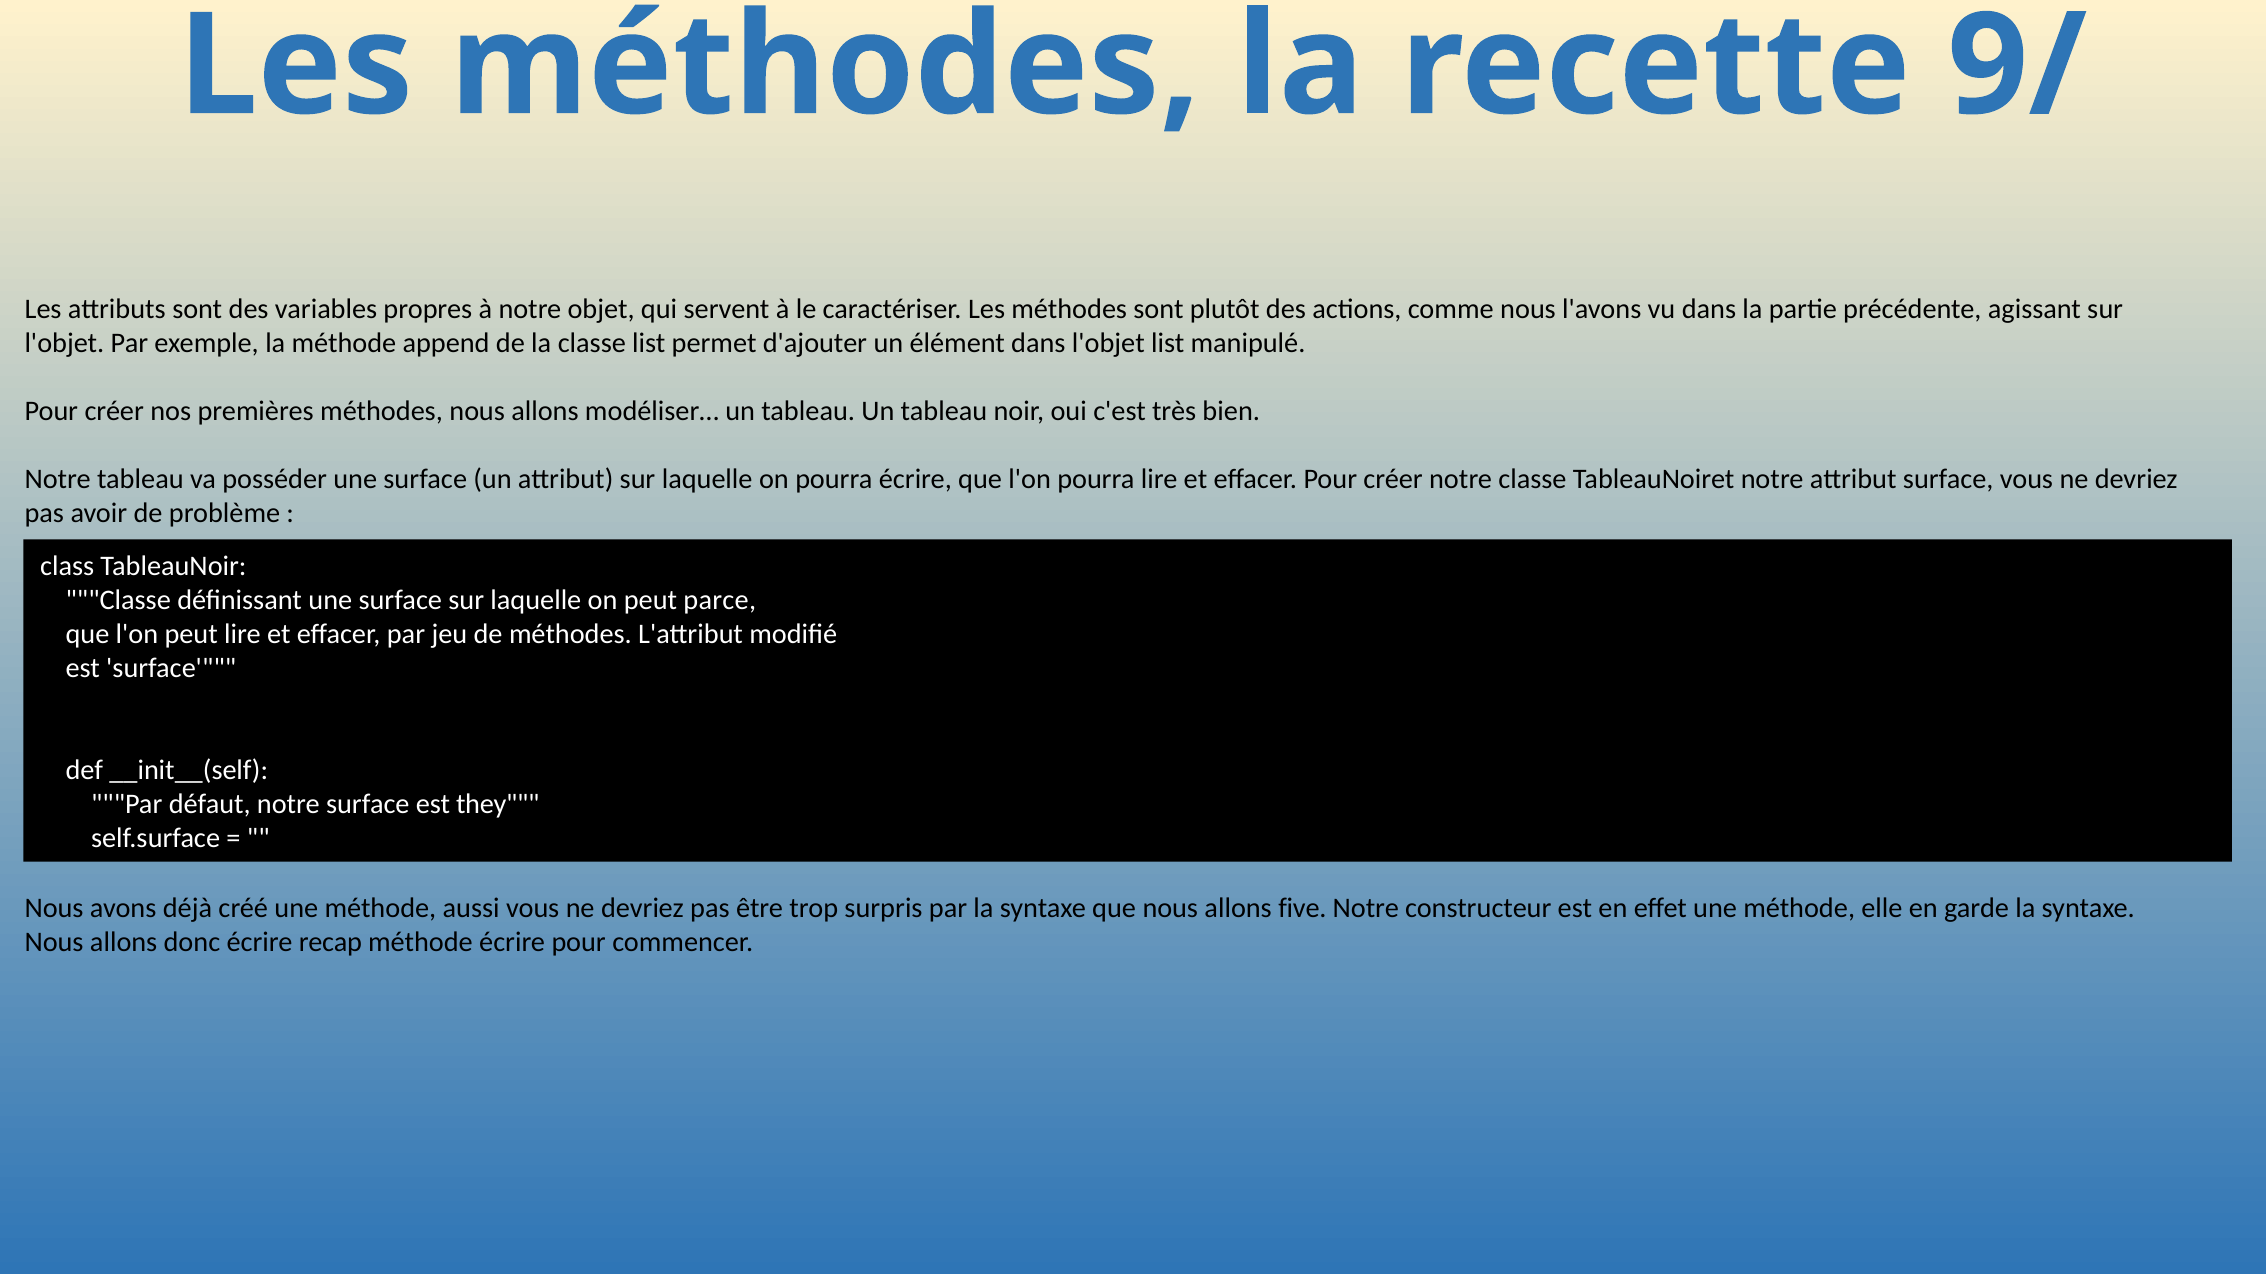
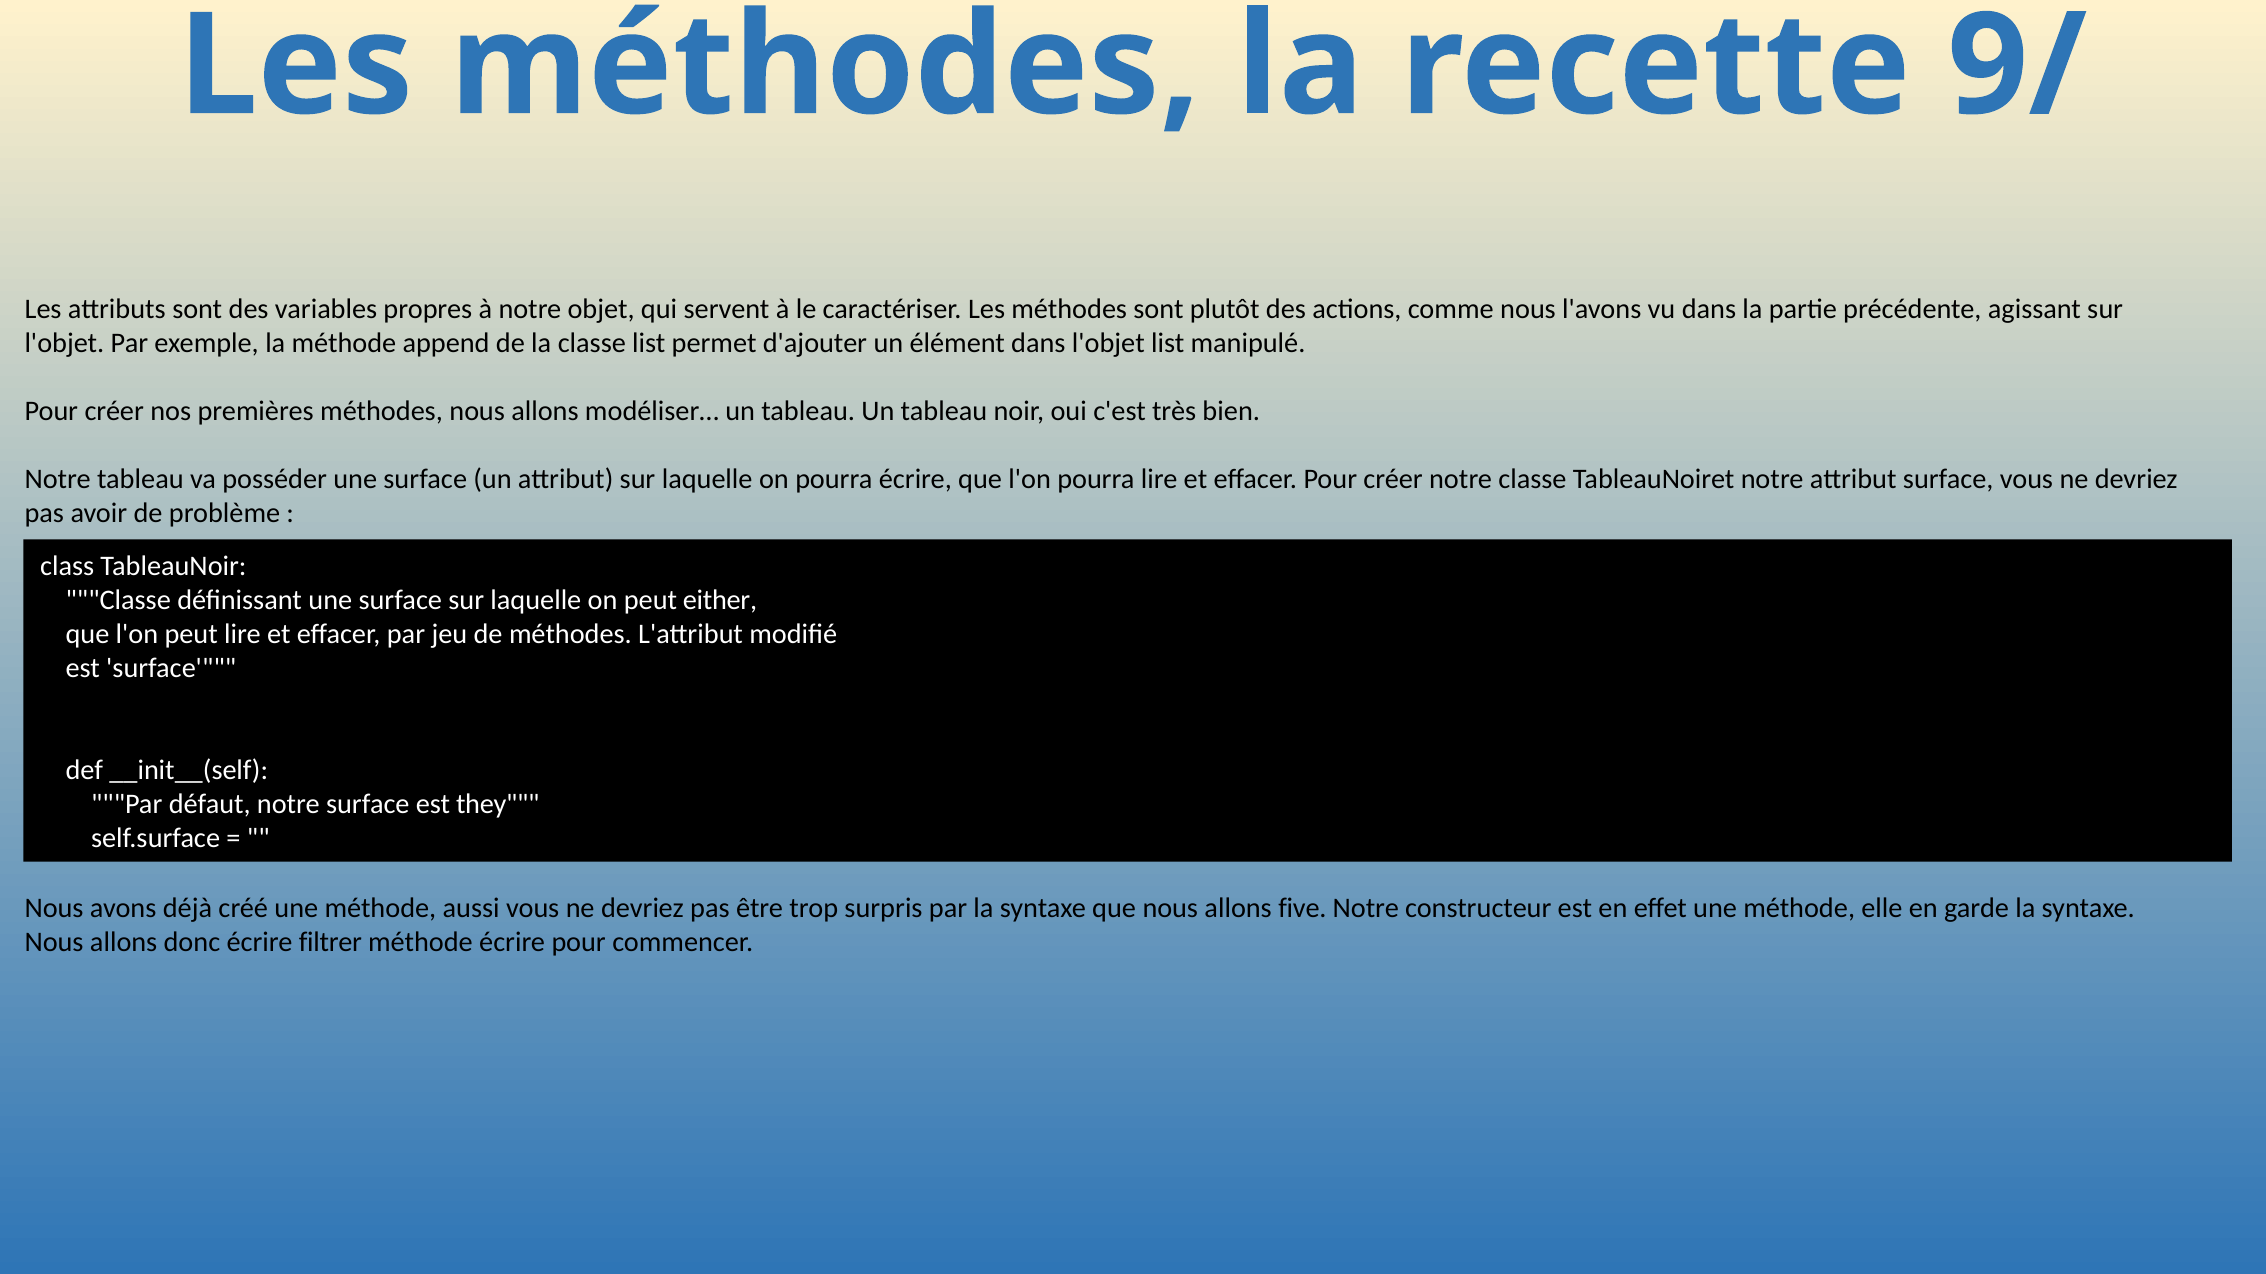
parce: parce -> either (720, 601)
recap: recap -> filtrer (330, 943)
